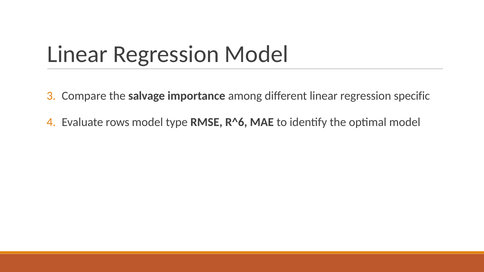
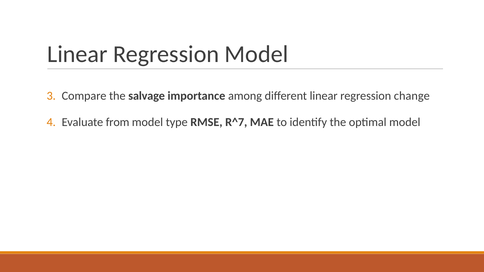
specific: specific -> change (412, 96)
rows: rows -> from (118, 122)
R^6: R^6 -> R^7 (236, 122)
